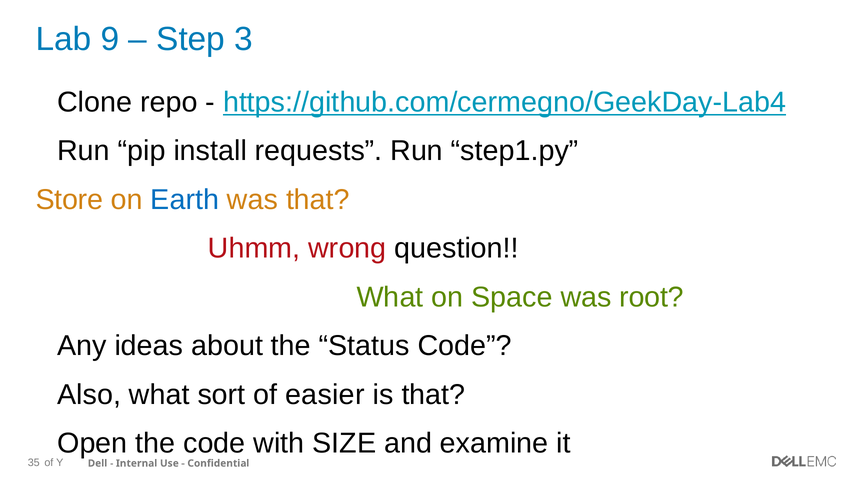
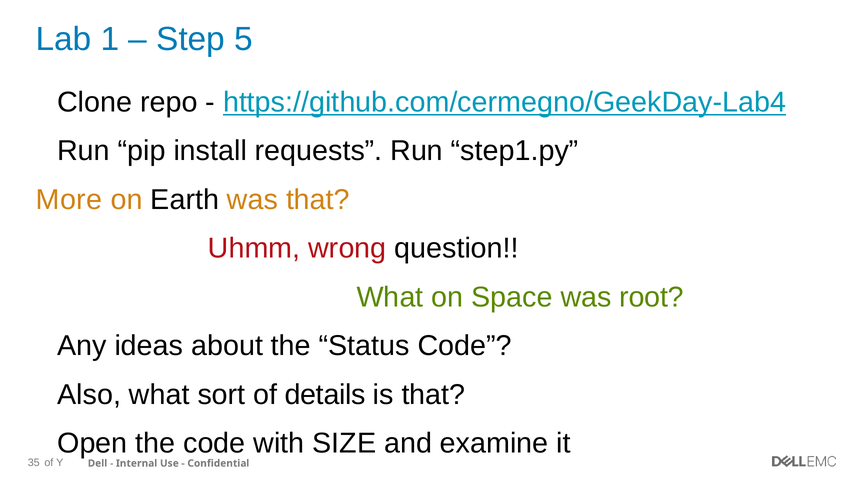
9: 9 -> 1 (110, 39)
3: 3 -> 5 (244, 39)
Store: Store -> More (69, 200)
Earth colour: blue -> black (185, 200)
easier: easier -> details (325, 395)
